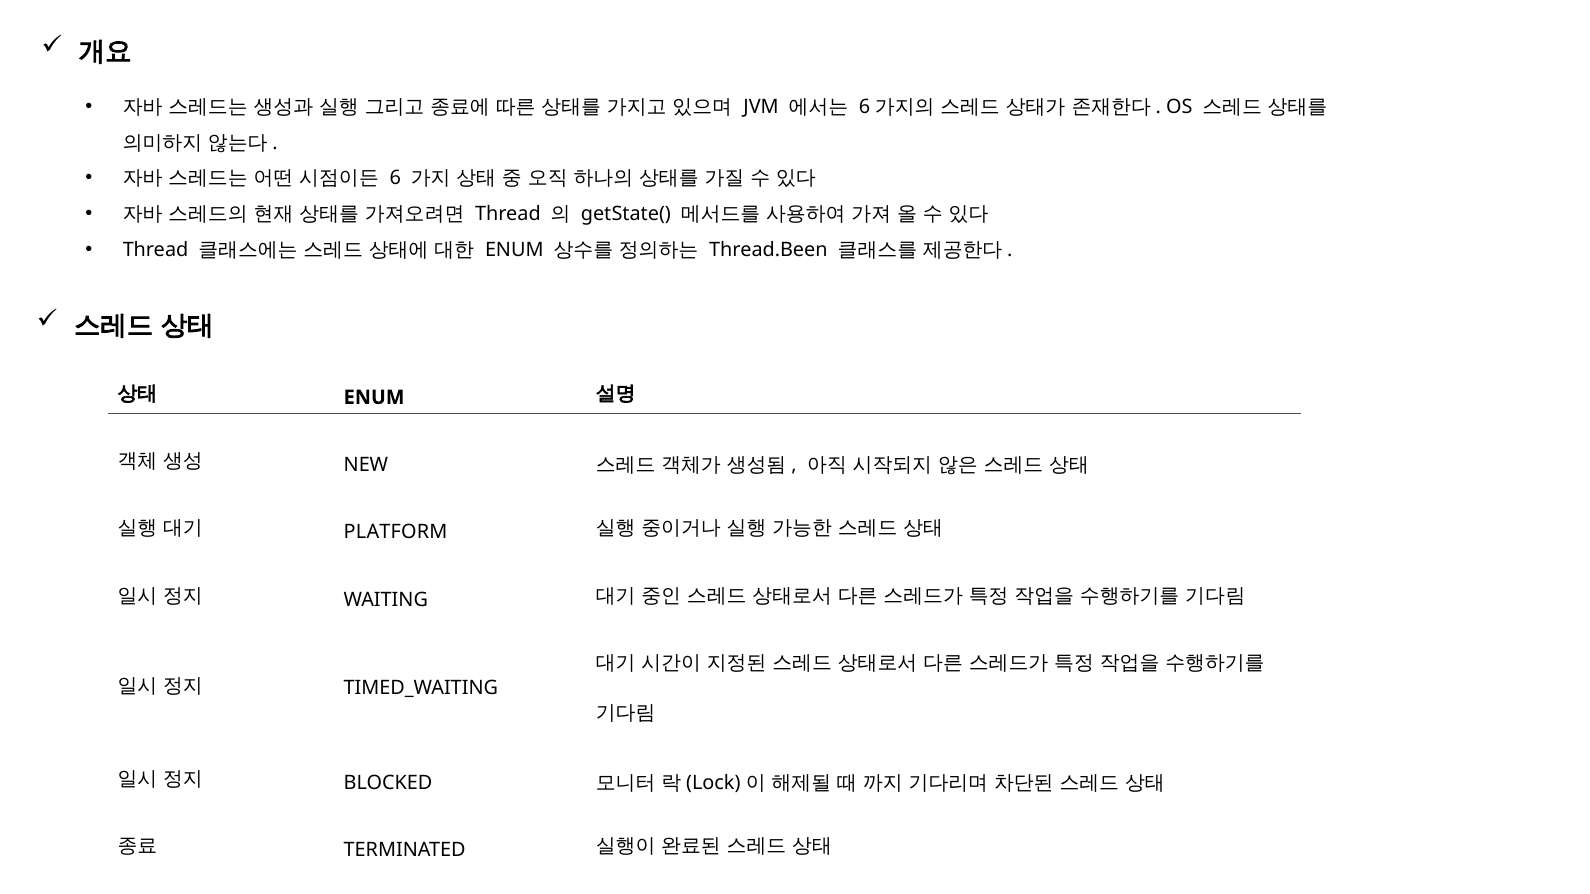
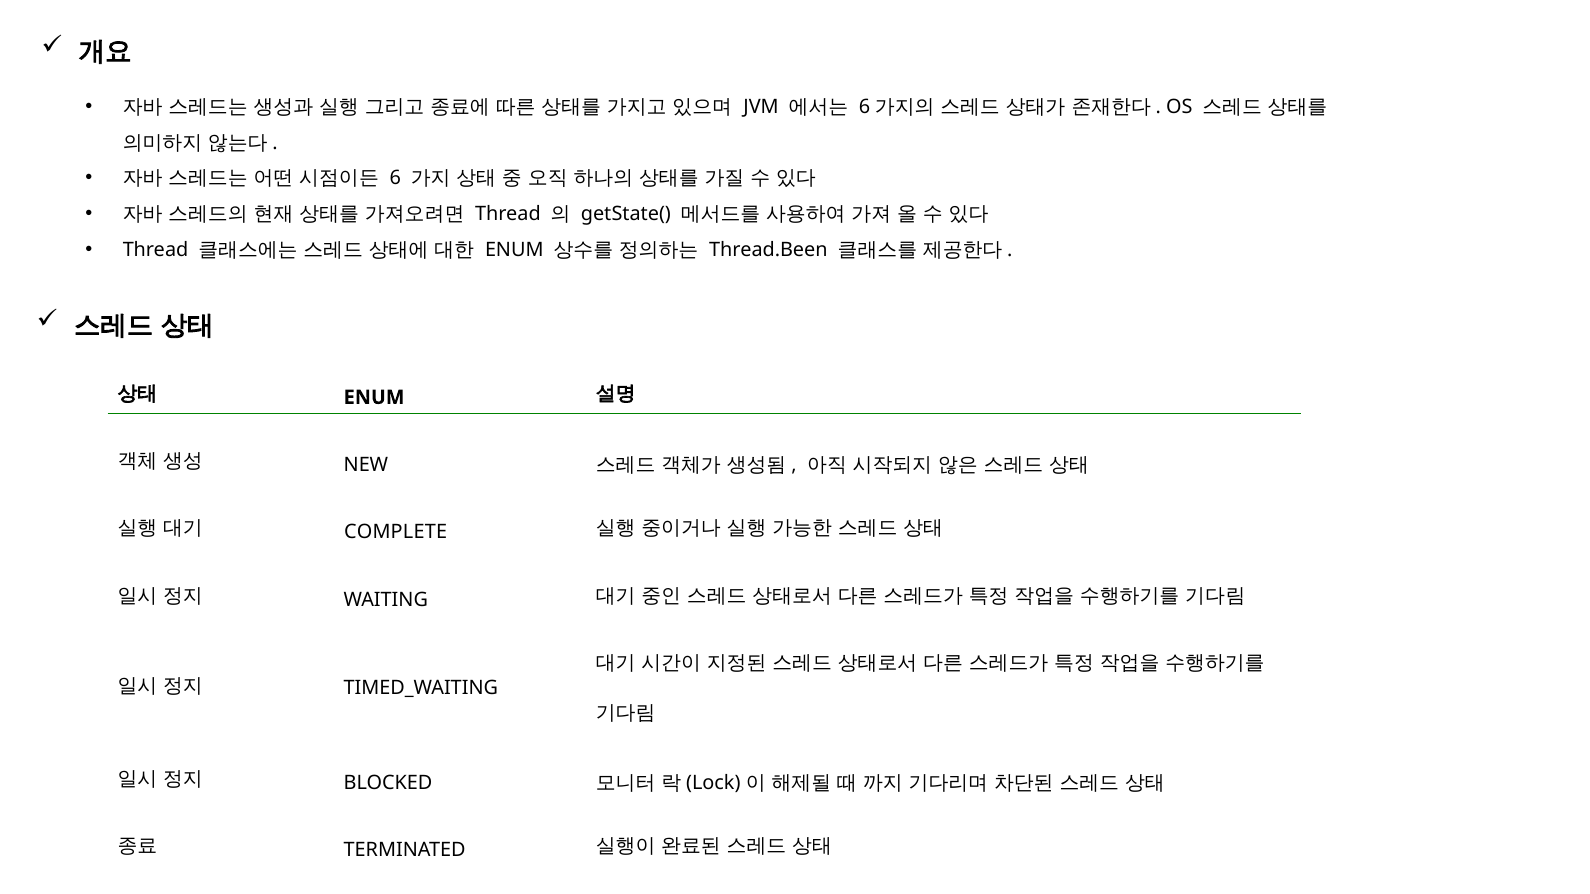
PLATFORM: PLATFORM -> COMPLETE (396, 533)
